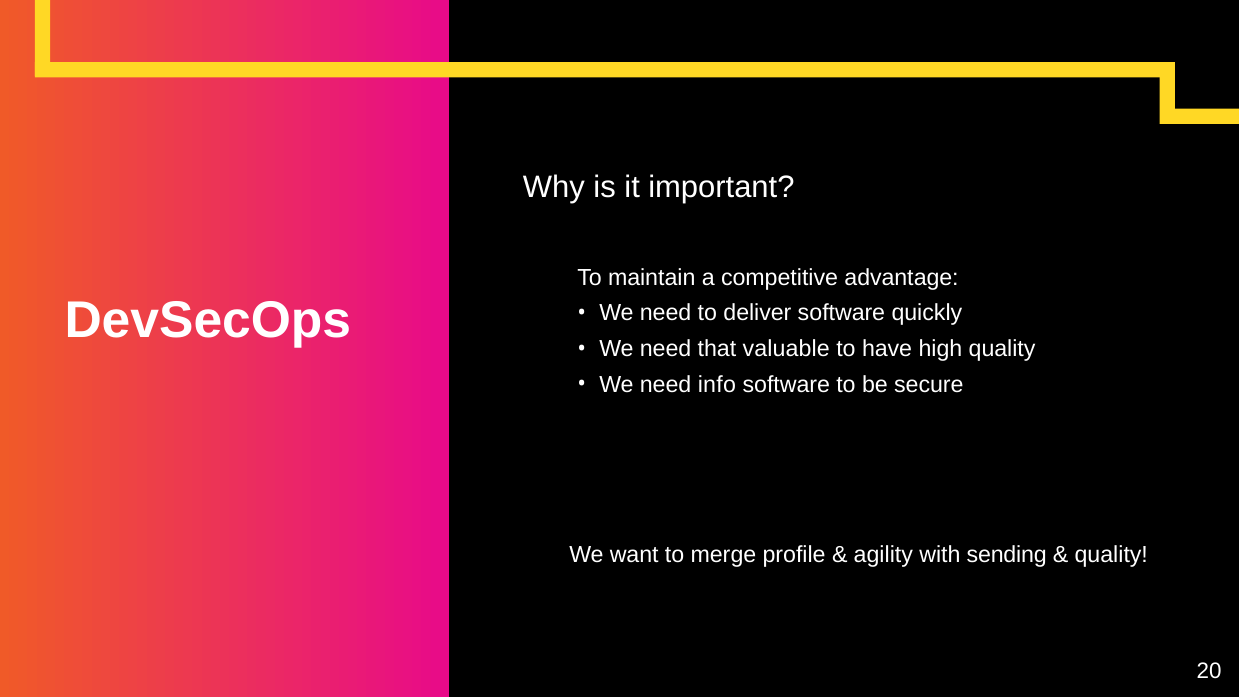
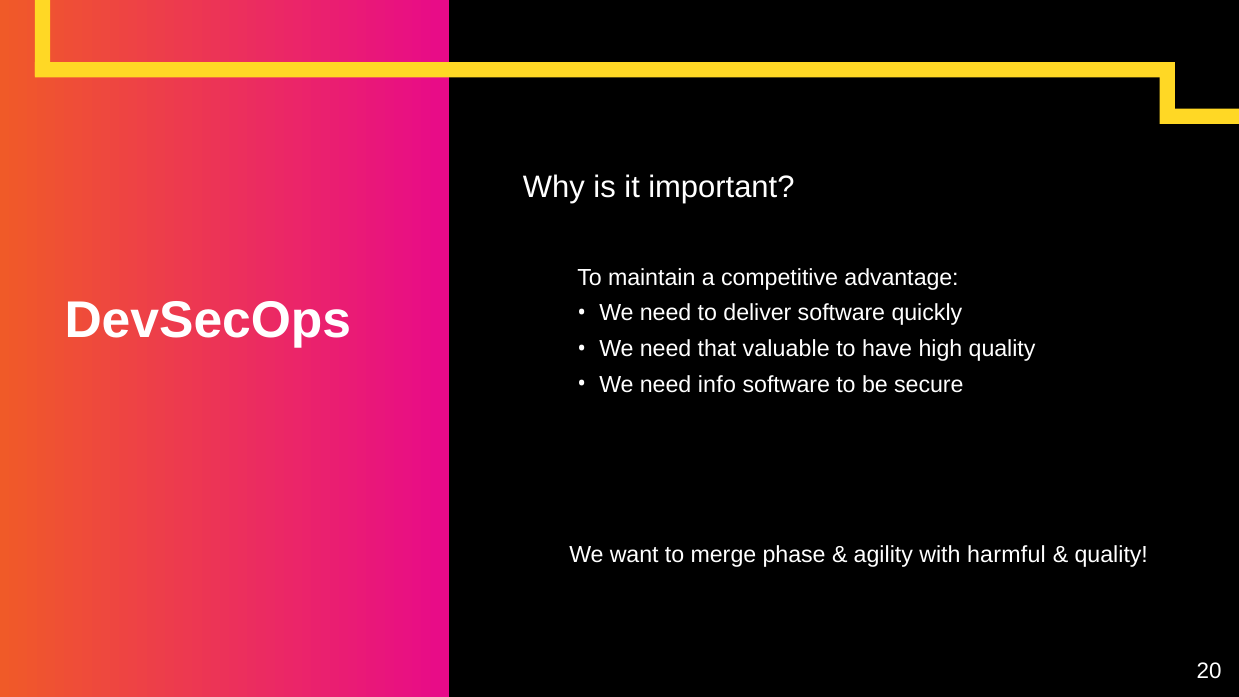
profile: profile -> phase (794, 554)
sending: sending -> harmful (1006, 554)
